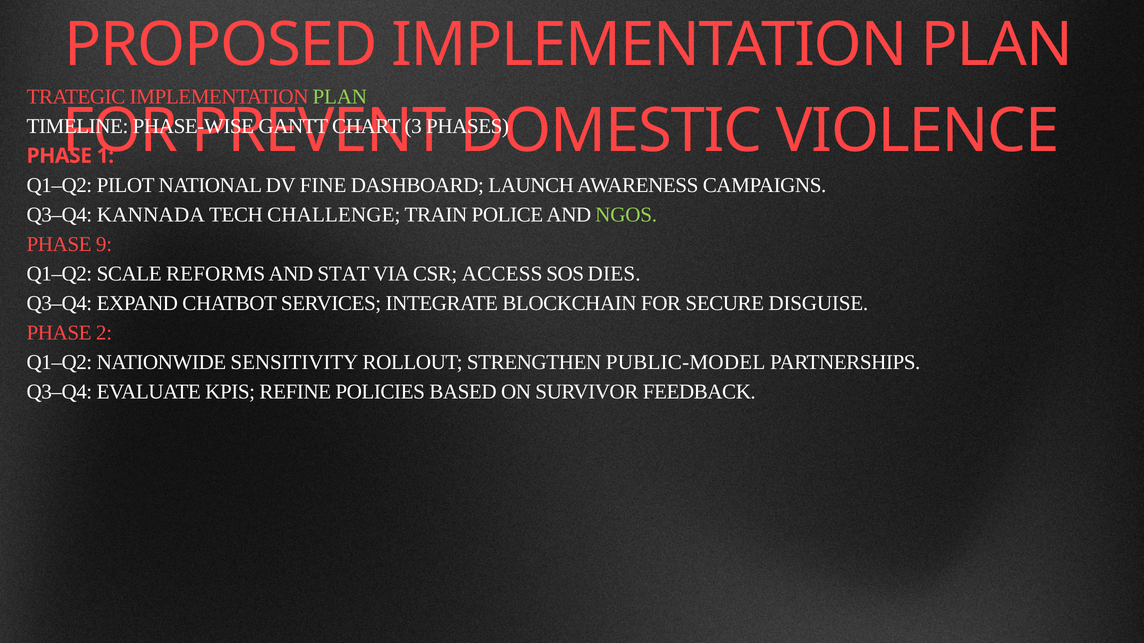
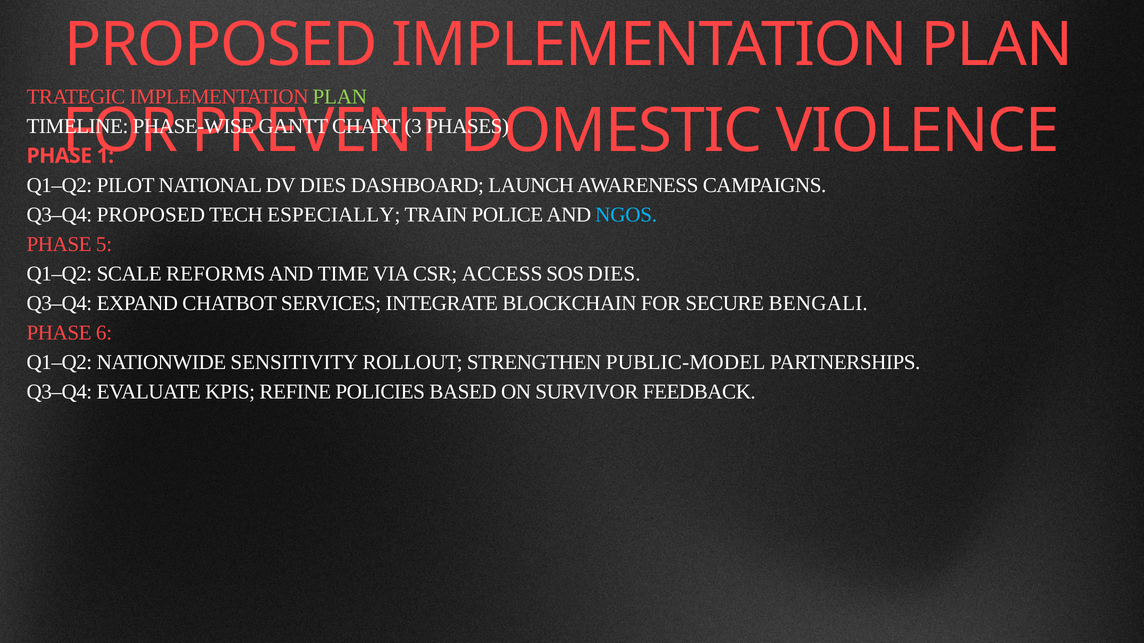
DV FINE: FINE -> DIES (323, 185)
Q3–Q4 KANNADA: KANNADA -> PROPOSED (151, 215)
CHALLENGE: CHALLENGE -> ESPECIALLY (334, 215)
NGOS colour: light green -> light blue (626, 215)
9: 9 -> 5 (104, 245)
STAT: STAT -> TIME (343, 274)
DISGUISE: DISGUISE -> BENGALI (818, 304)
2: 2 -> 6 (104, 333)
